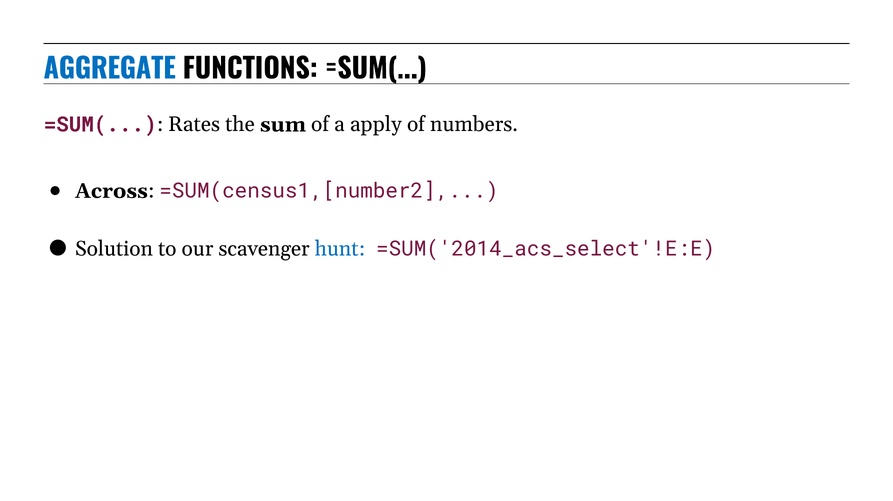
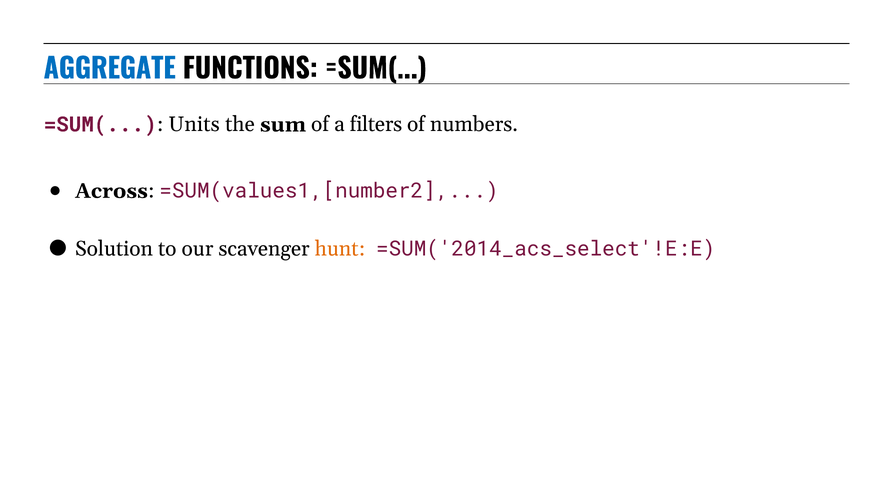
Rates: Rates -> Units (194, 125)
apply: apply -> filters (376, 125)
=SUM(census1,[number2: =SUM(census1,[number2 -> =SUM(values1,[number2 (329, 191)
hunt colour: blue -> orange (340, 249)
